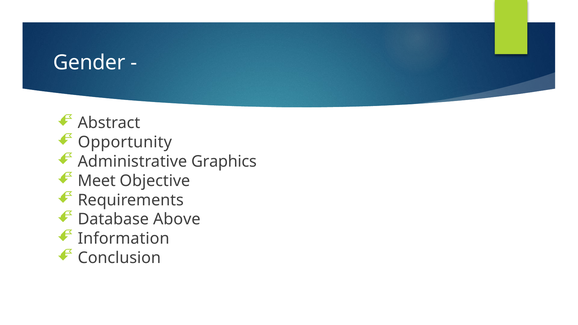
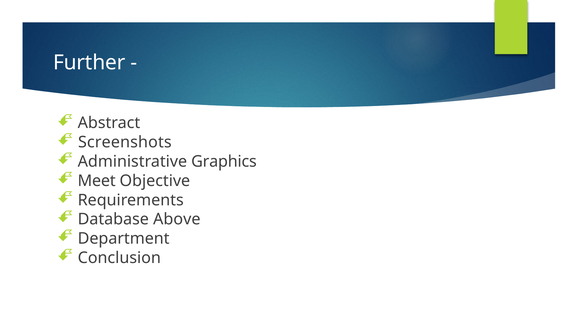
Gender: Gender -> Further (89, 63)
Opportunity: Opportunity -> Screenshots (125, 142)
Information: Information -> Department (124, 239)
